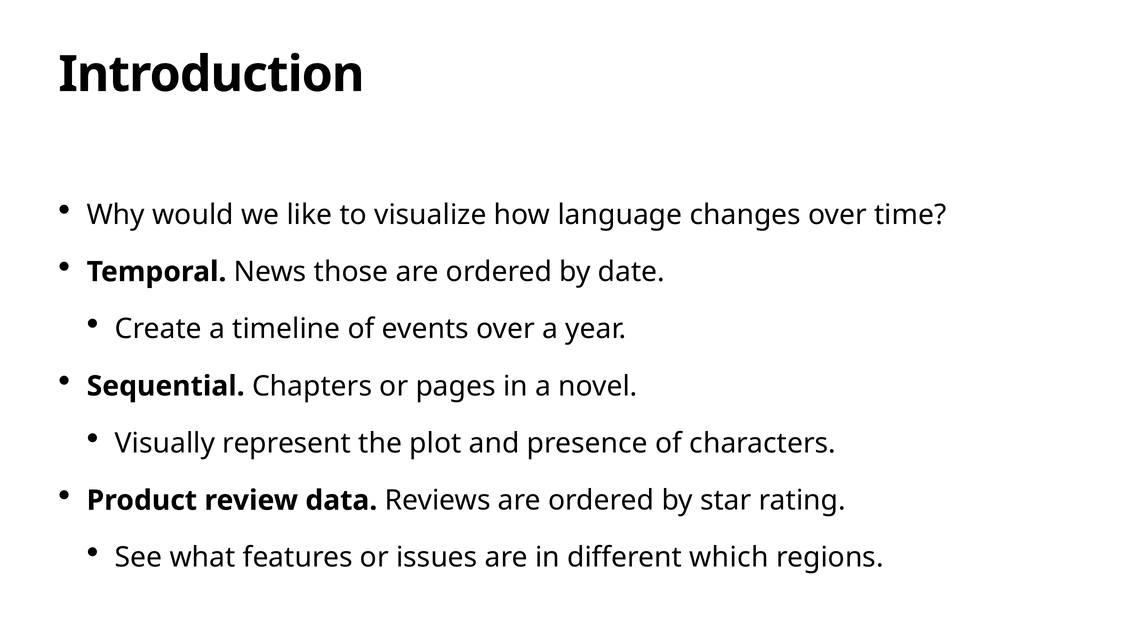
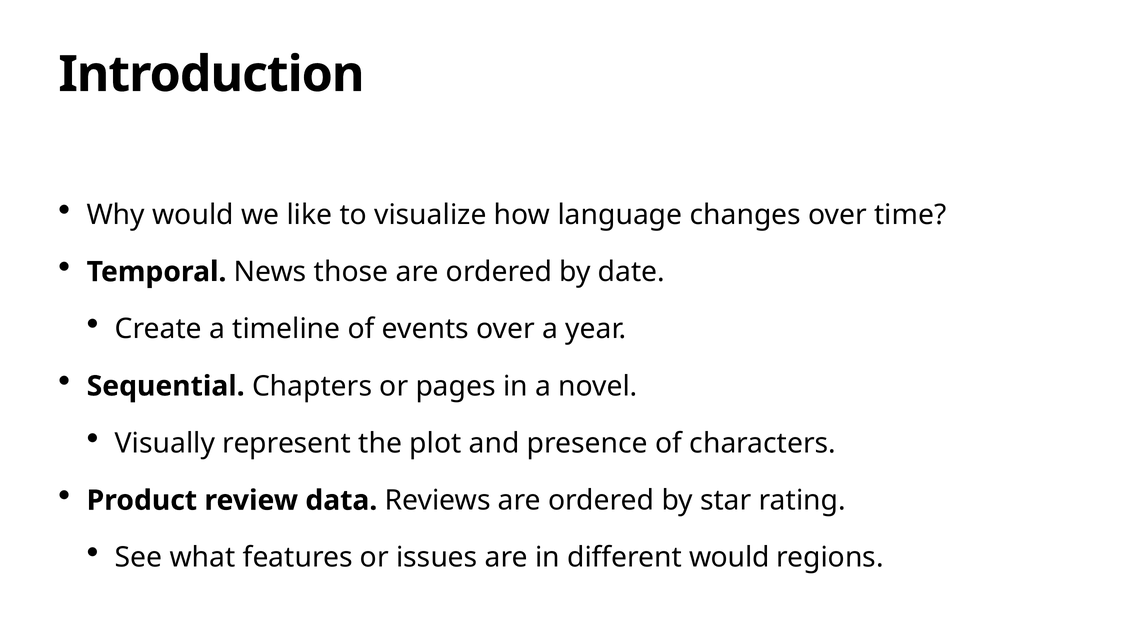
different which: which -> would (729, 557)
